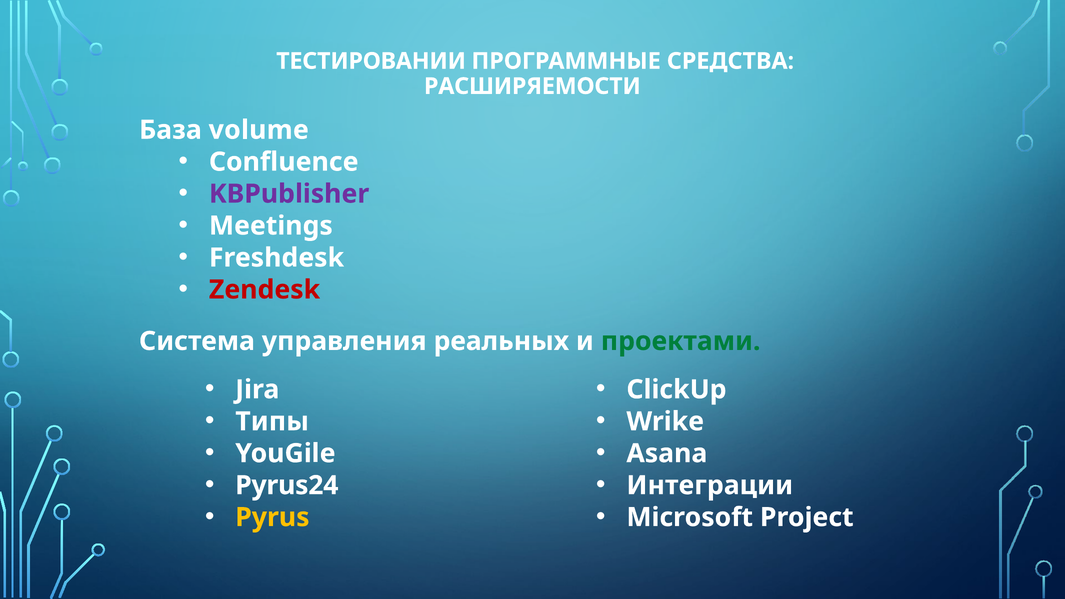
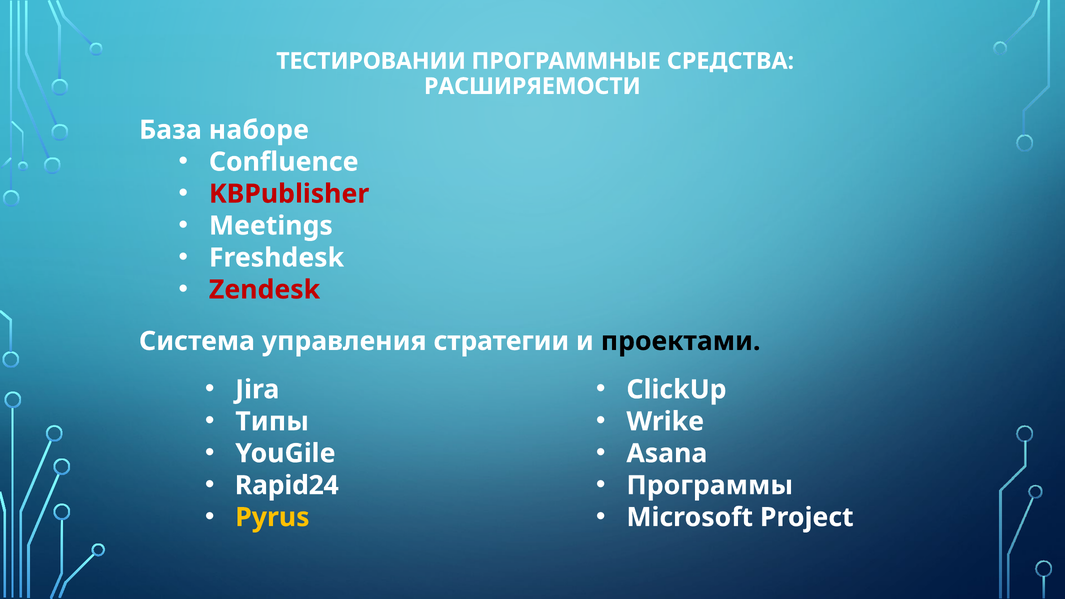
volume: volume -> наборе (259, 130)
KBPublisher colour: purple -> red (289, 194)
реальных: реальных -> стратегии (501, 341)
проектами colour: green -> black (681, 341)
Pyrus24: Pyrus24 -> Rapid24 (287, 485)
Интеграции: Интеграции -> Программы (710, 485)
